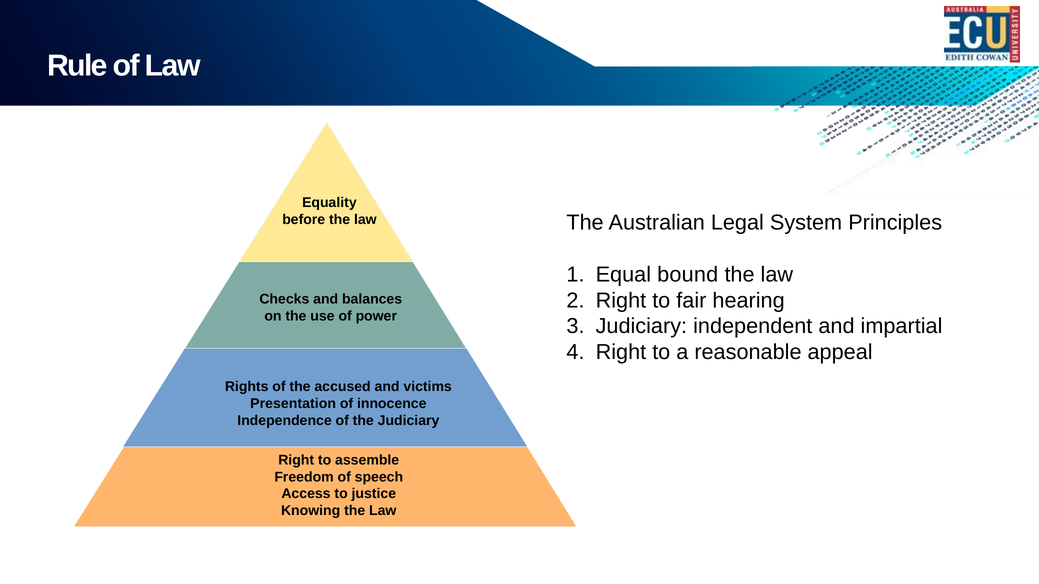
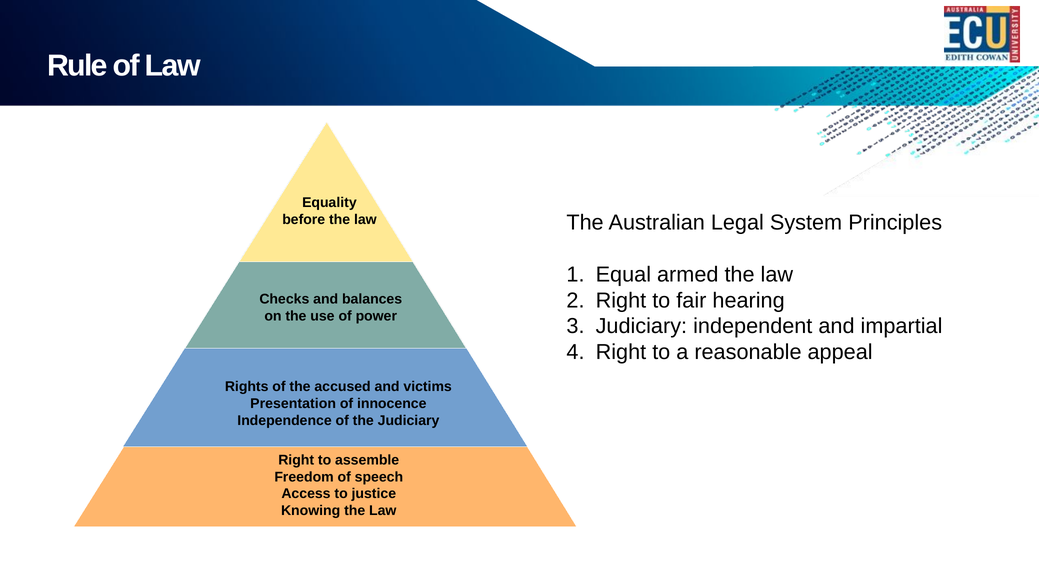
bound: bound -> armed (688, 275)
